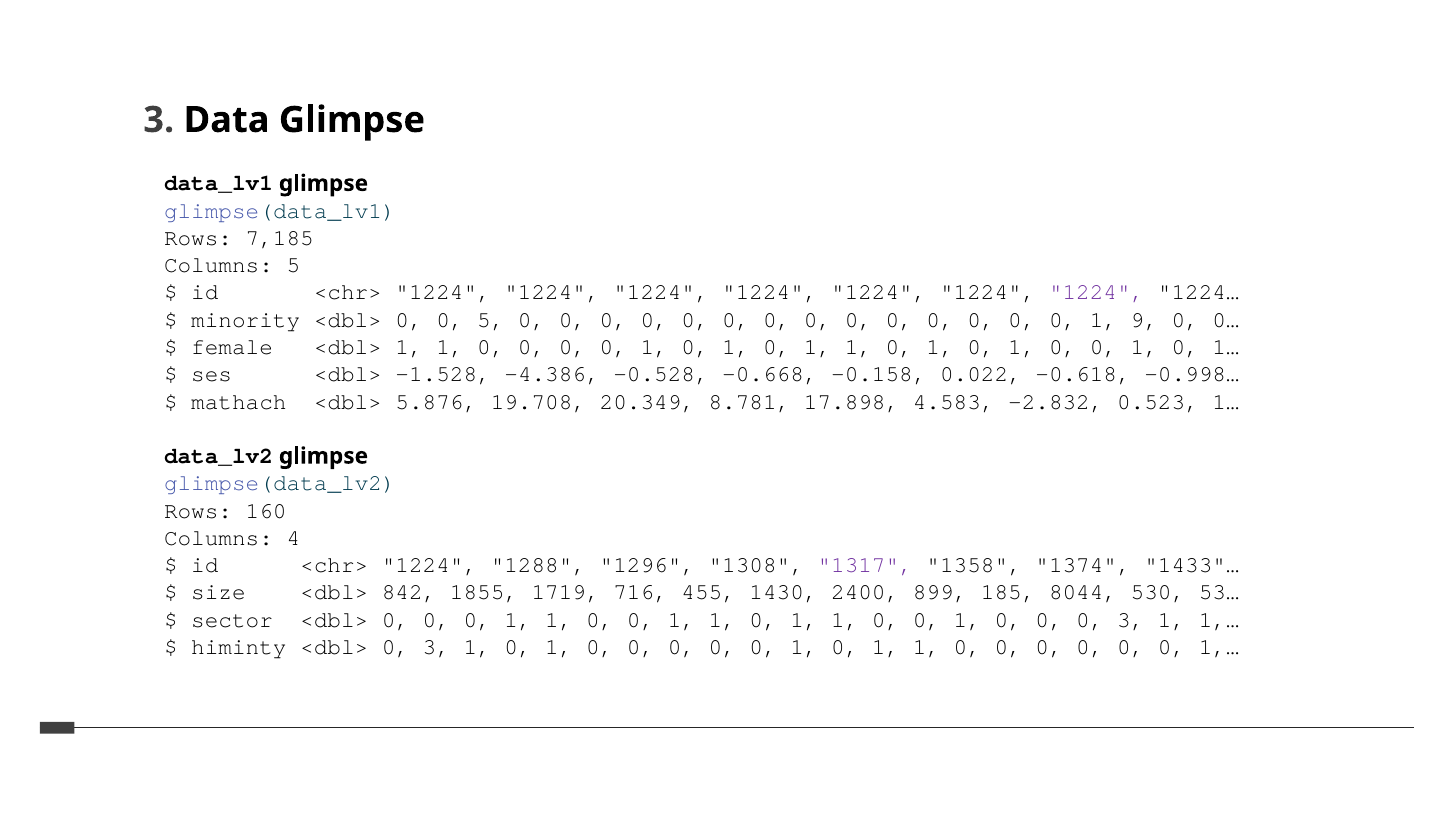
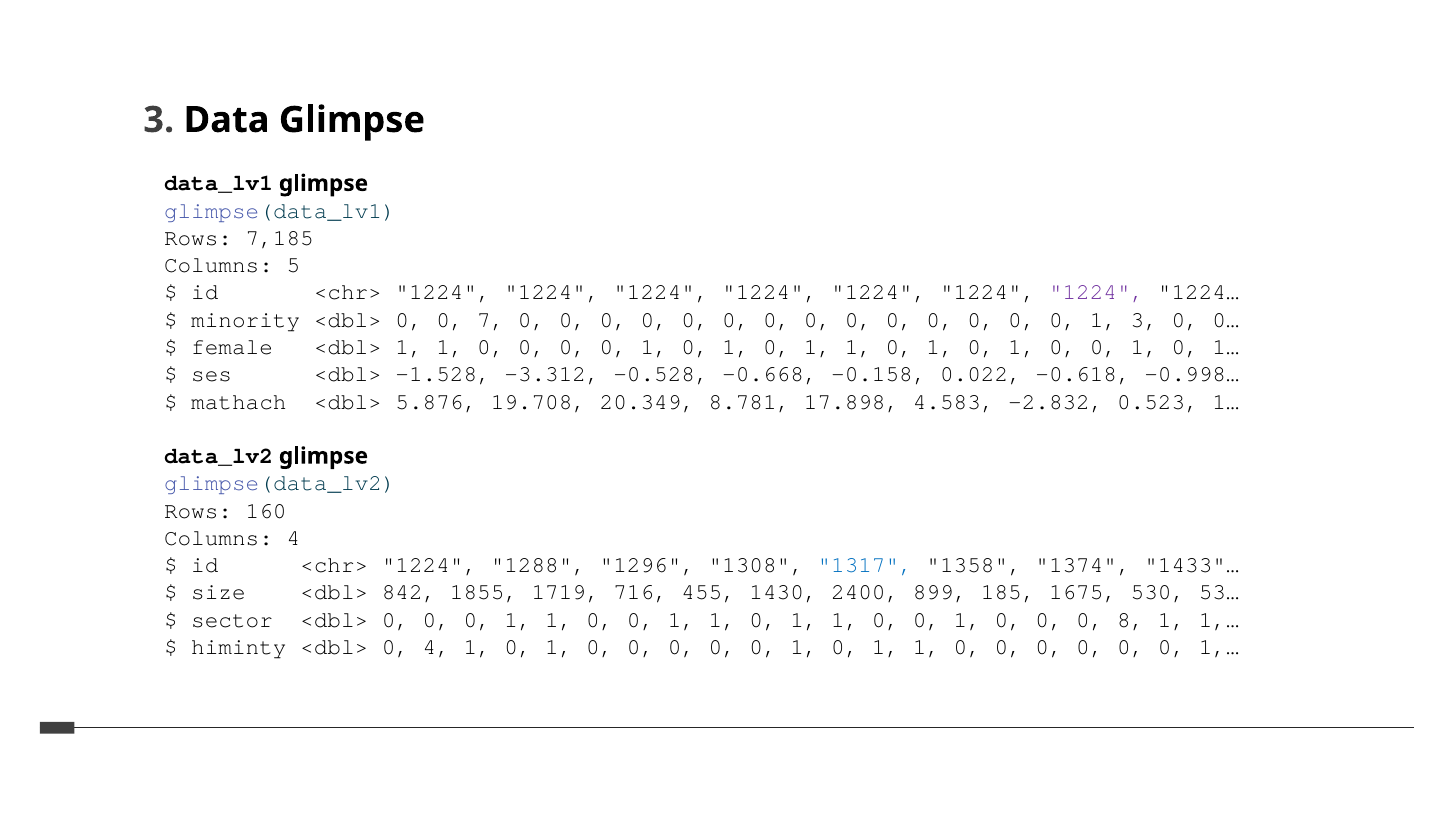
0 5: 5 -> 7 (491, 320)
1 9: 9 -> 3 (1144, 320)
-4.386: -4.386 -> -3.312 (552, 374)
1317 colour: purple -> blue (865, 565)
8044: 8044 -> 1675 (1083, 592)
0 0 3: 3 -> 8 (1131, 620)
<dbl> 0 3: 3 -> 4 (436, 647)
